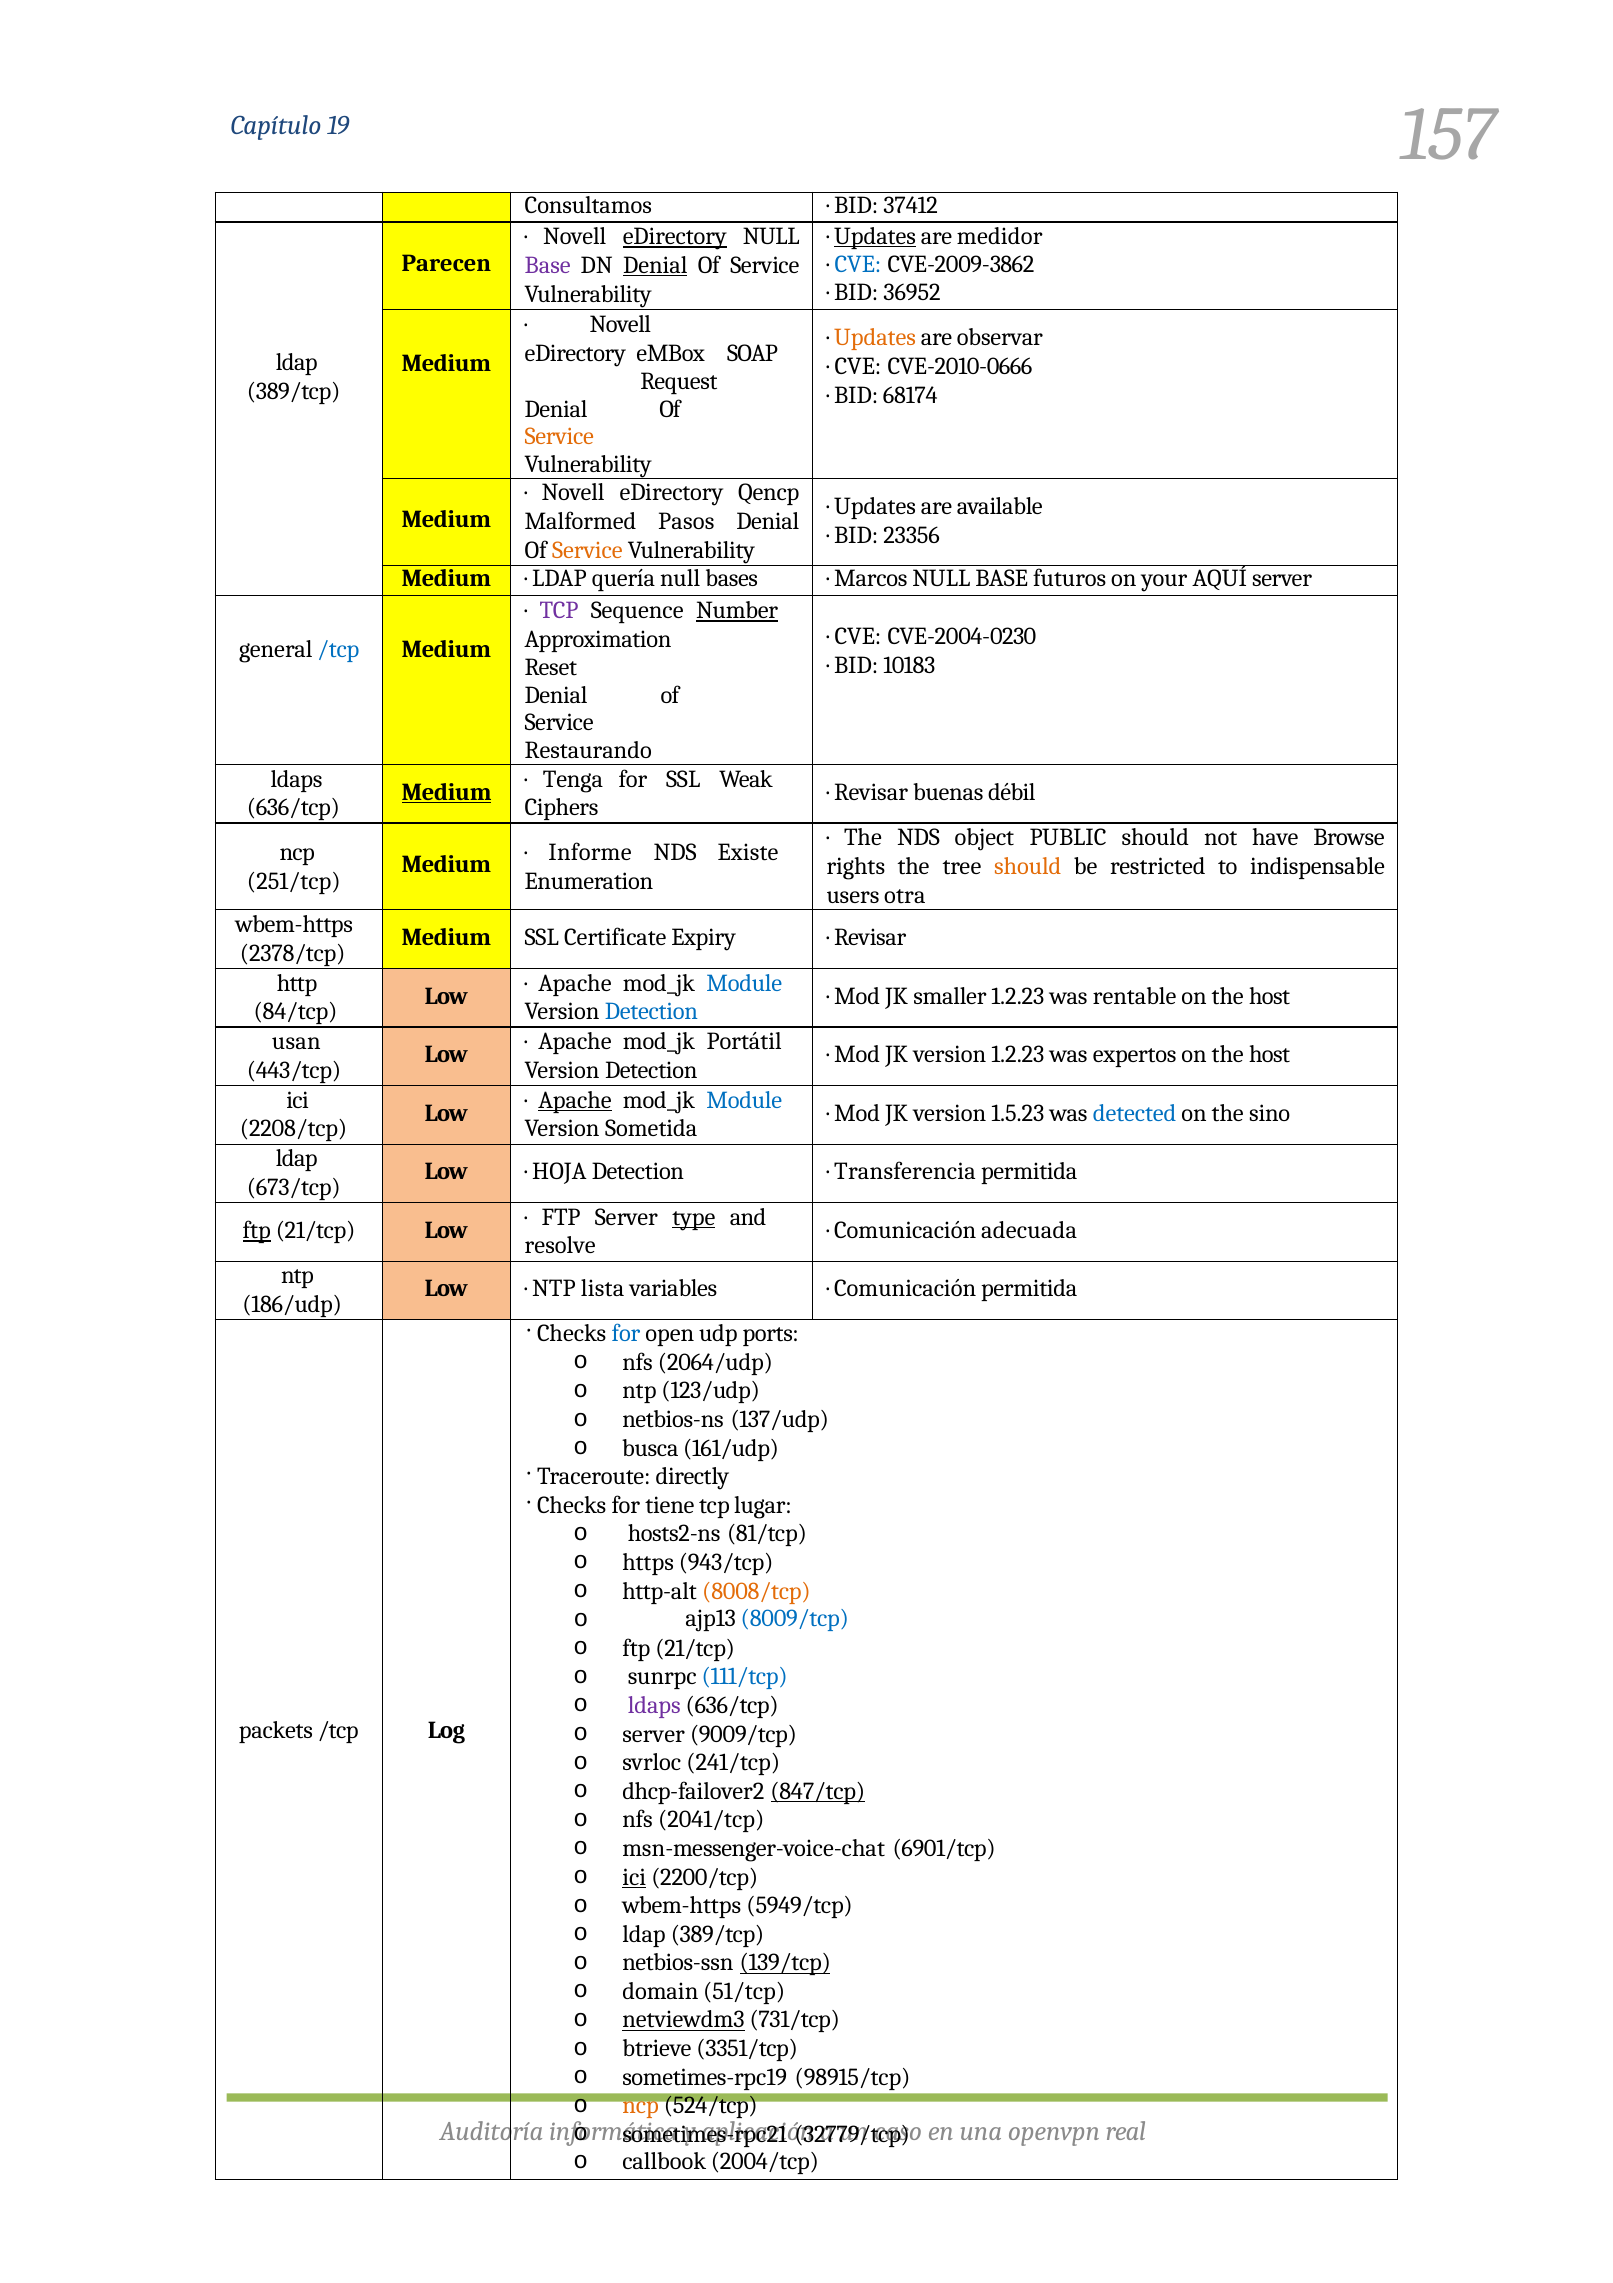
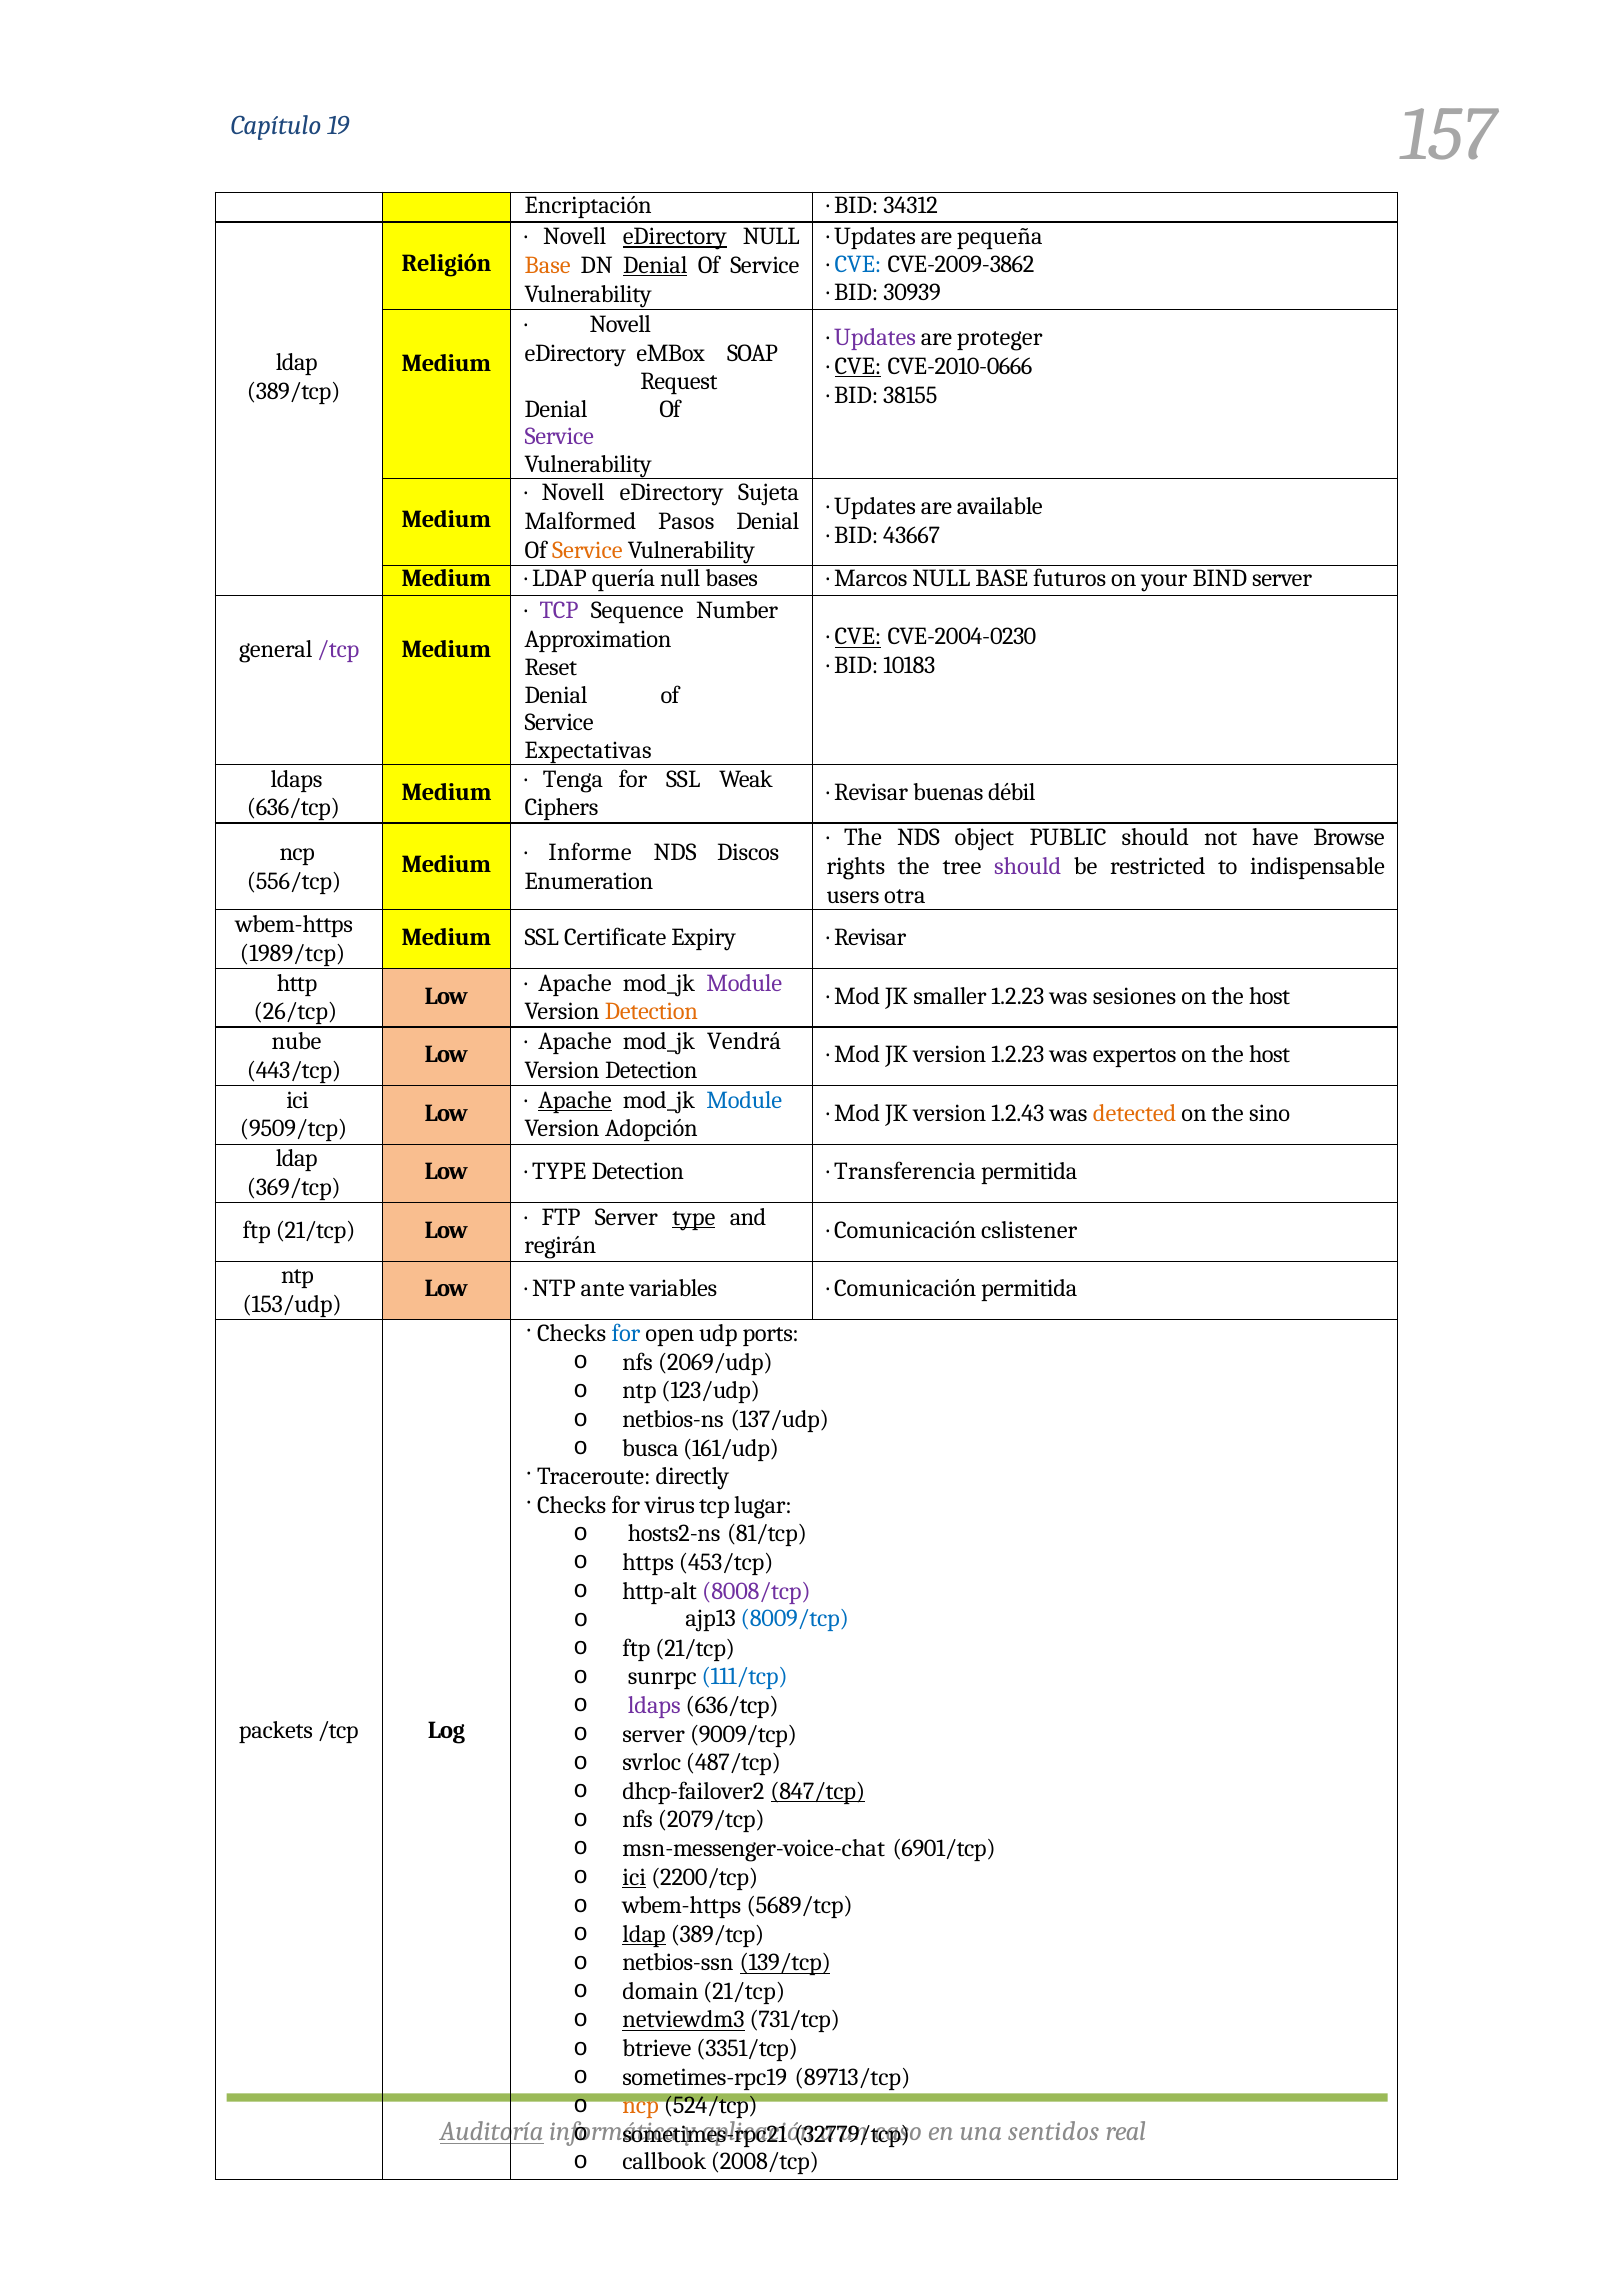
Consultamos: Consultamos -> Encriptación (588, 205)
37412: 37412 -> 34312 (911, 205)
Updates underline: present -> none (875, 236)
medidor: medidor -> pequeña (1000, 236)
Parecen: Parecen -> Religión (447, 263)
Base colour: purple -> orange (548, 265)
36952: 36952 -> 30939 (912, 292)
Updates colour: orange -> purple (875, 337)
observar: observar -> proteger (1000, 337)
CVE underline: none -> present (858, 366)
68174: 68174 -> 38155 (910, 395)
Service colour: orange -> purple (559, 436)
Qencp: Qencp -> Sujeta (769, 493)
23356: 23356 -> 43667 (912, 535)
AQUÍ: AQUÍ -> BIND (1220, 578)
Number underline: present -> none (737, 610)
CVE underline: none -> present (858, 637)
/tcp colour: blue -> purple (338, 650)
Restaurando: Restaurando -> Expectativas (588, 750)
Medium underline: present -> none (447, 792)
Existe: Existe -> Discos (748, 852)
should colour: orange -> purple (1028, 866)
251/tcp: 251/tcp -> 556/tcp (294, 881)
2378/tcp: 2378/tcp -> 1989/tcp (293, 953)
Module colour: blue -> purple (744, 983)
rentable: rentable -> sesiones (1135, 996)
84/tcp: 84/tcp -> 26/tcp (295, 1012)
Detection colour: blue -> orange (651, 1012)
usan: usan -> nube (297, 1041)
Portátil: Portátil -> Vendrá (744, 1041)
1.5.23: 1.5.23 -> 1.2.43 (1018, 1113)
detected colour: blue -> orange (1135, 1113)
2208/tcp: 2208/tcp -> 9509/tcp (294, 1129)
Sometida: Sometida -> Adopción (651, 1129)
HOJA: HOJA -> TYPE (559, 1172)
673/tcp: 673/tcp -> 369/tcp (294, 1187)
ftp underline: present -> none (257, 1230)
adecuada: adecuada -> cslistener (1029, 1230)
resolve: resolve -> regirán (560, 1246)
lista: lista -> ante (603, 1289)
186/udp: 186/udp -> 153/udp (292, 1304)
2064/udp: 2064/udp -> 2069/udp (715, 1362)
tiene: tiene -> virus (670, 1505)
943/tcp: 943/tcp -> 453/tcp (726, 1562)
8008/tcp colour: orange -> purple (756, 1591)
241/tcp: 241/tcp -> 487/tcp (733, 1762)
2041/tcp: 2041/tcp -> 2079/tcp (711, 1819)
5949/tcp: 5949/tcp -> 5689/tcp (800, 1905)
ldap underline: none -> present (644, 1934)
domain 51/tcp: 51/tcp -> 21/tcp (744, 1991)
98915/tcp: 98915/tcp -> 89713/tcp (852, 2077)
Auditoría underline: none -> present (492, 2132)
openvpn: openvpn -> sentidos (1054, 2132)
2004/tcp: 2004/tcp -> 2008/tcp (765, 2161)
